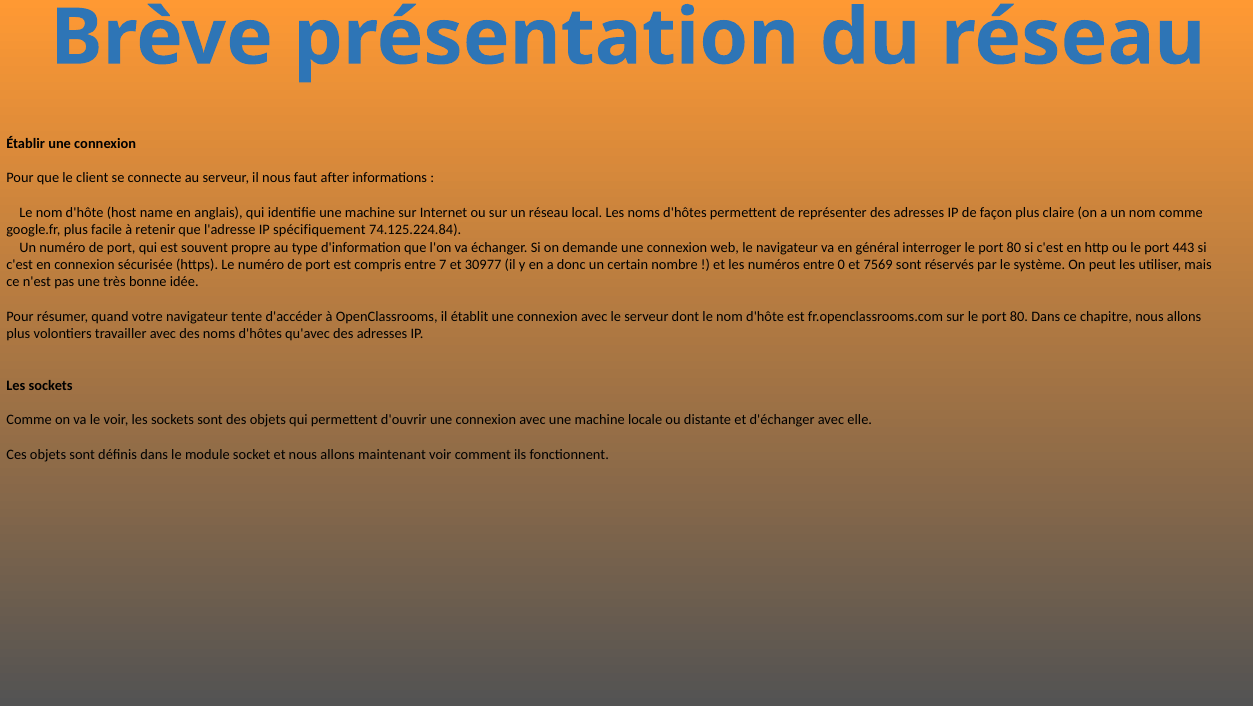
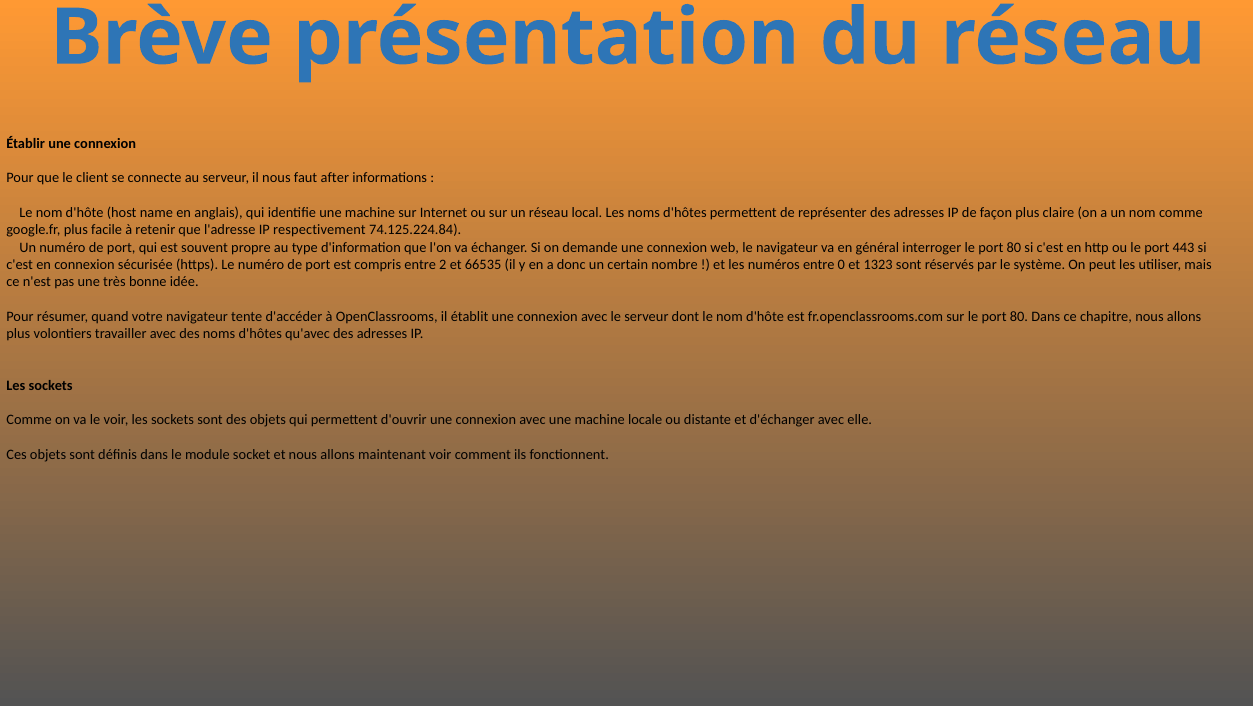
spécifiquement: spécifiquement -> respectivement (319, 230)
7: 7 -> 2 (443, 265)
30977: 30977 -> 66535 (483, 265)
7569: 7569 -> 1323 (878, 265)
